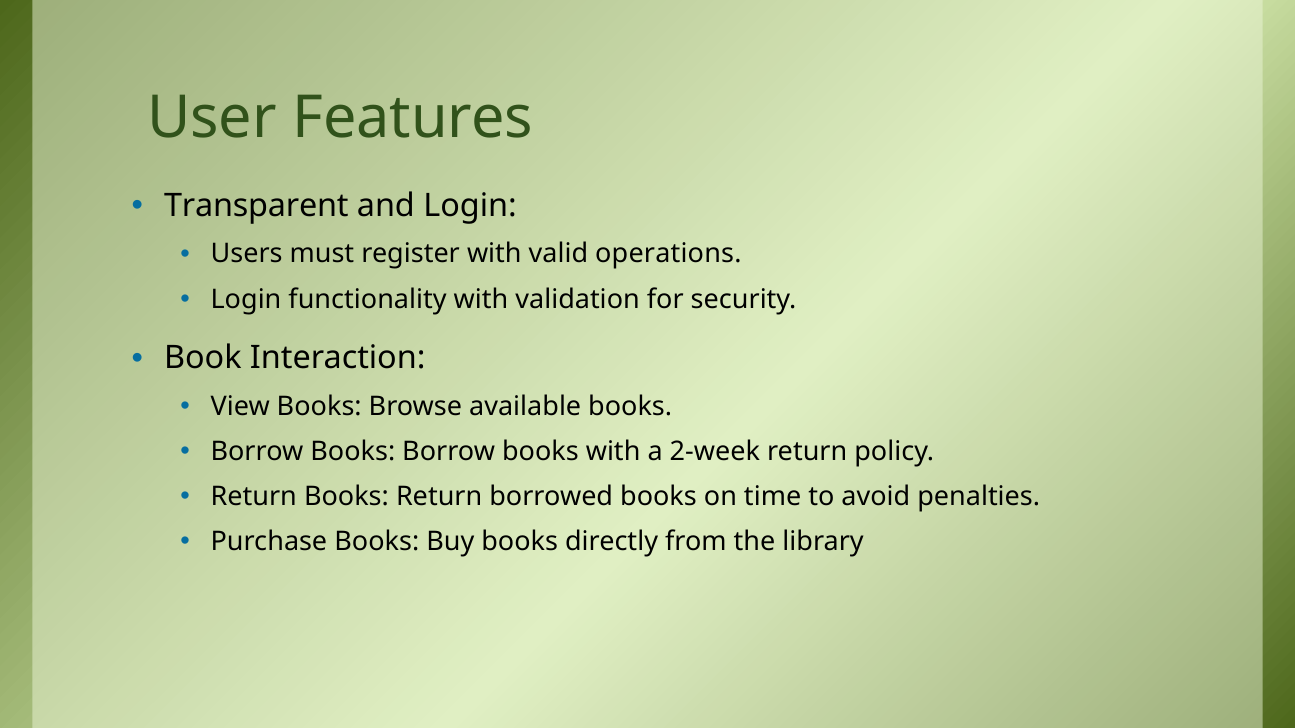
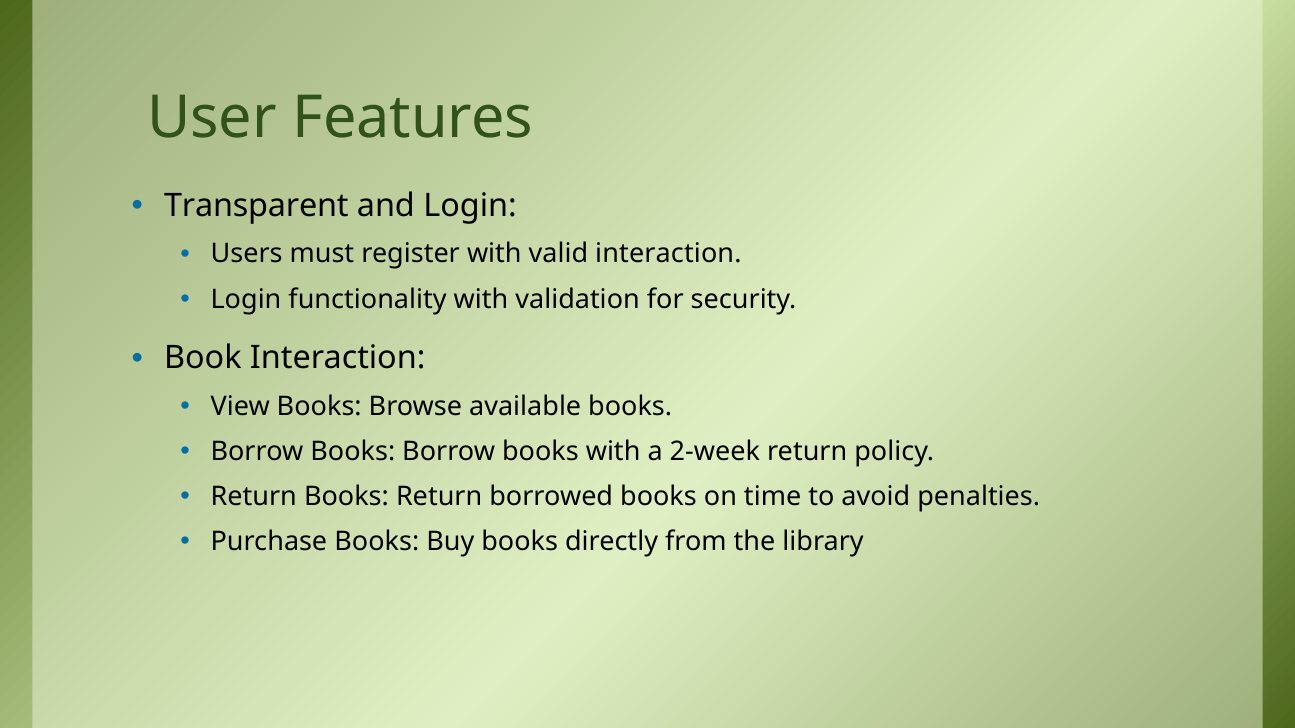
valid operations: operations -> interaction (668, 254)
